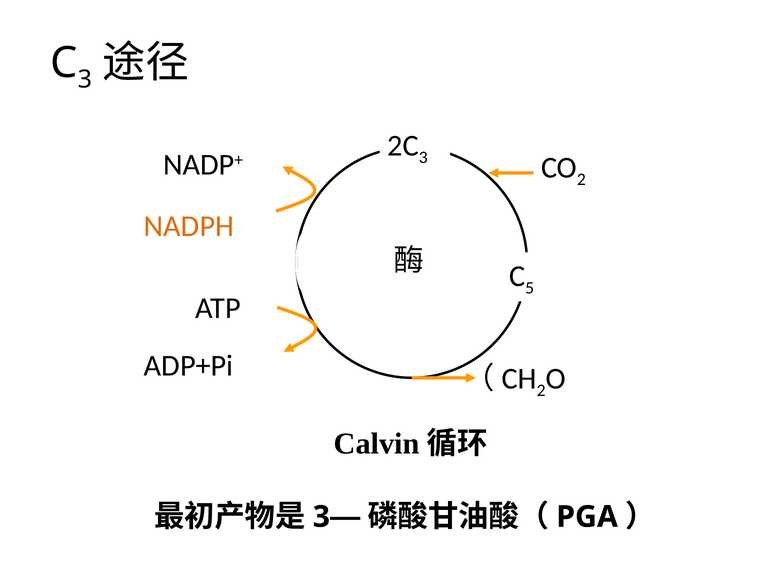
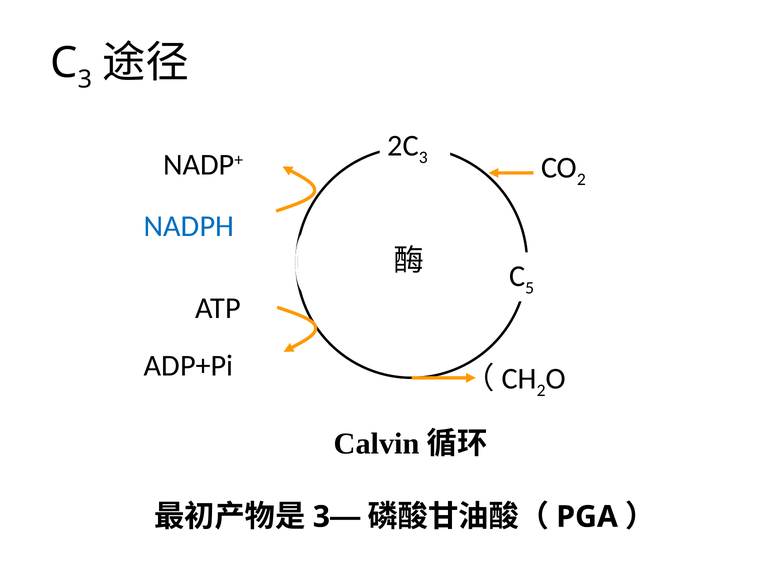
NADPH colour: orange -> blue (189, 227)
